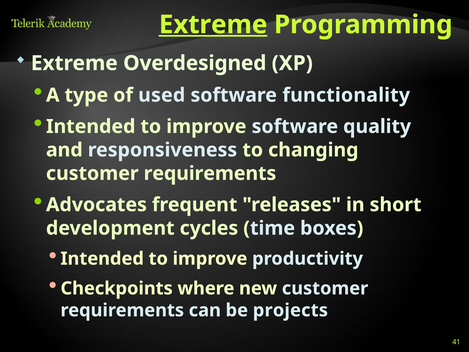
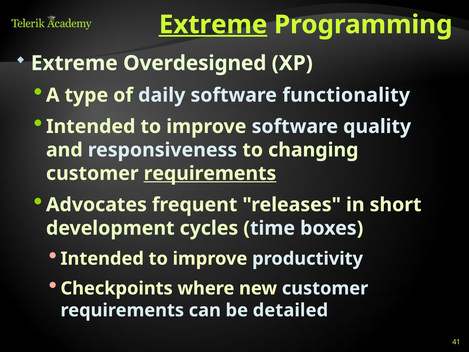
used: used -> daily (162, 95)
requirements underline: none -> present (210, 173)
projects: projects -> detailed (290, 310)
